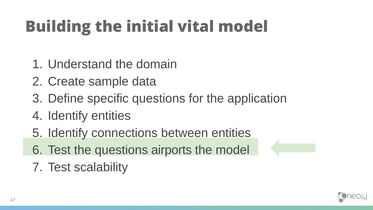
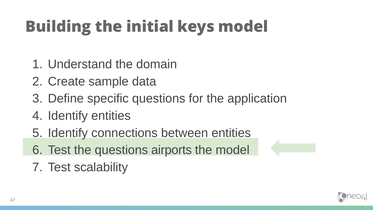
vital: vital -> keys (196, 27)
